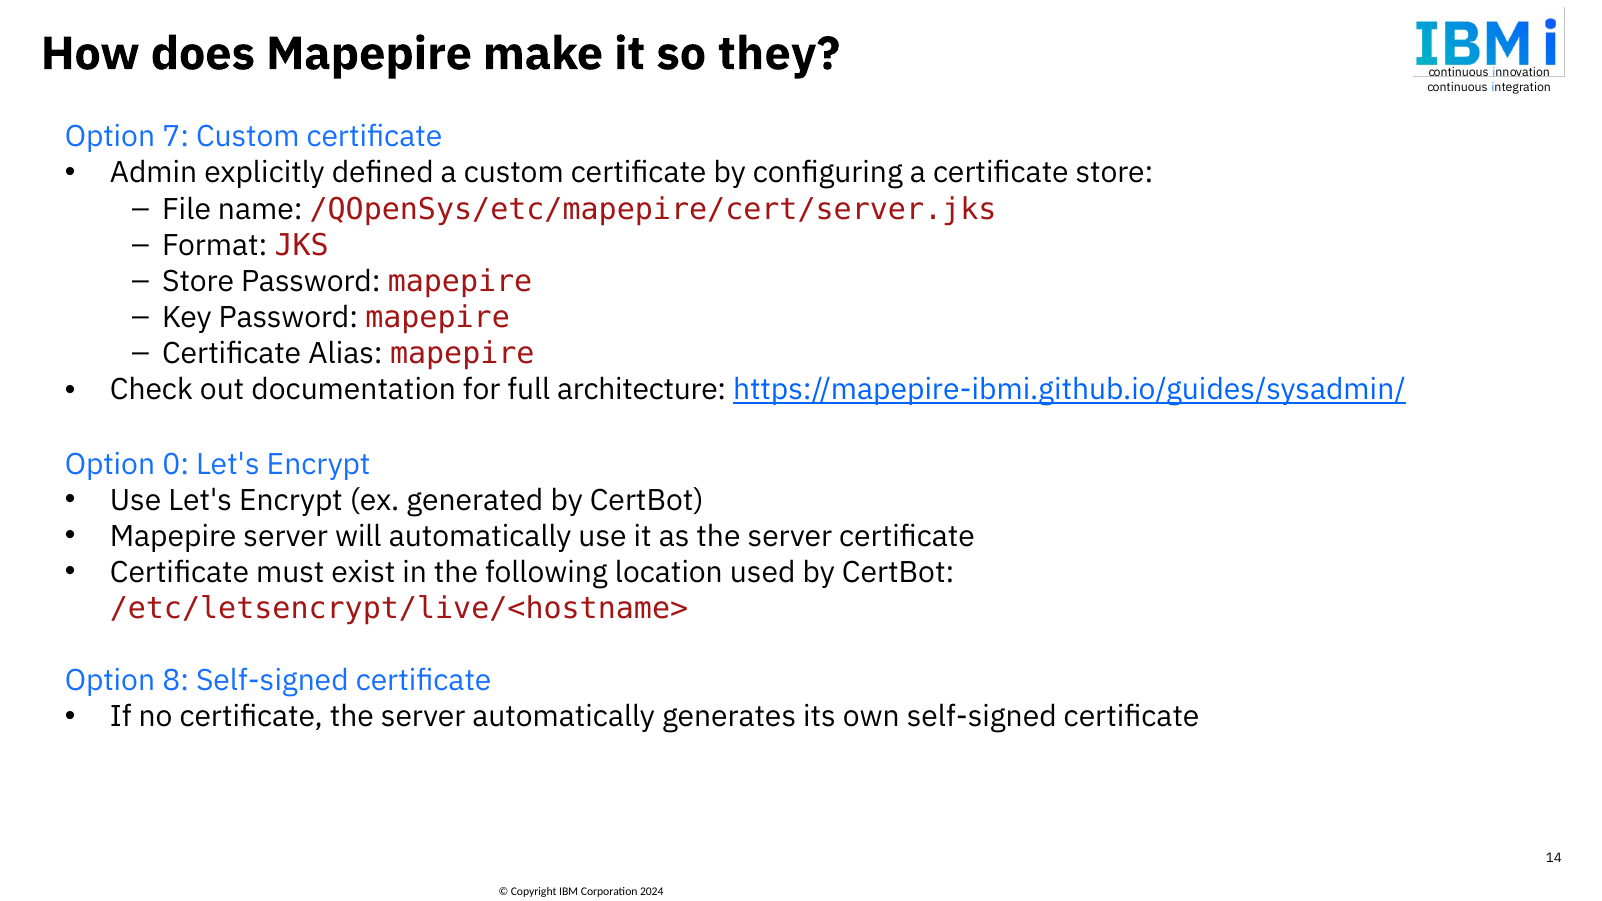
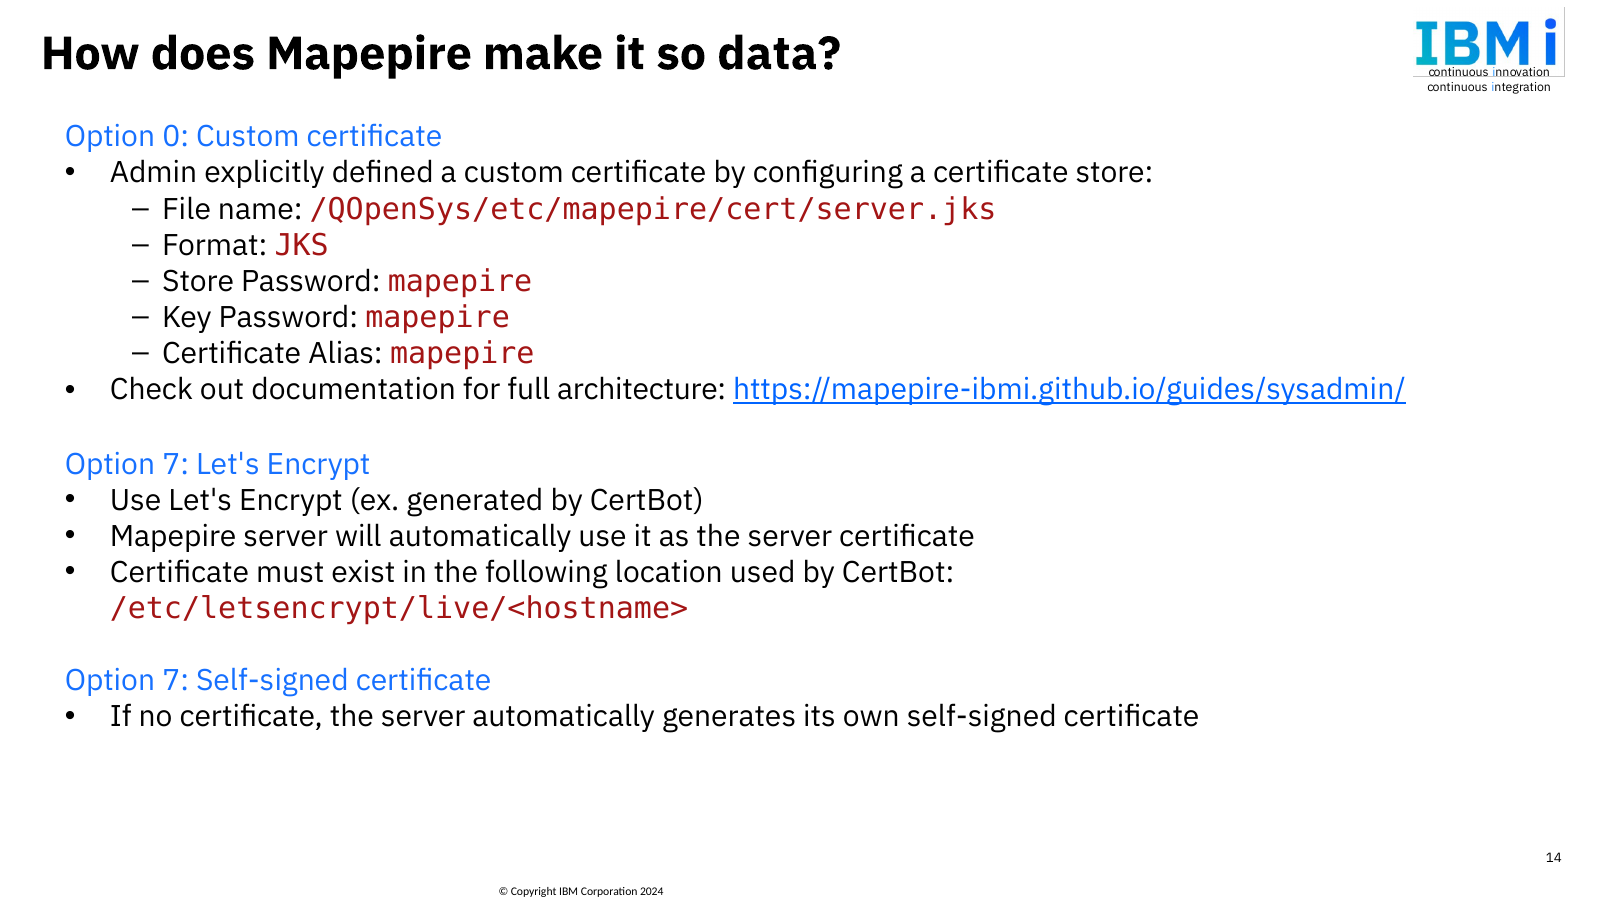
they: they -> data (779, 54)
7: 7 -> 0 (176, 137)
0: 0 -> 7 (176, 464)
8: 8 -> 7 (176, 681)
